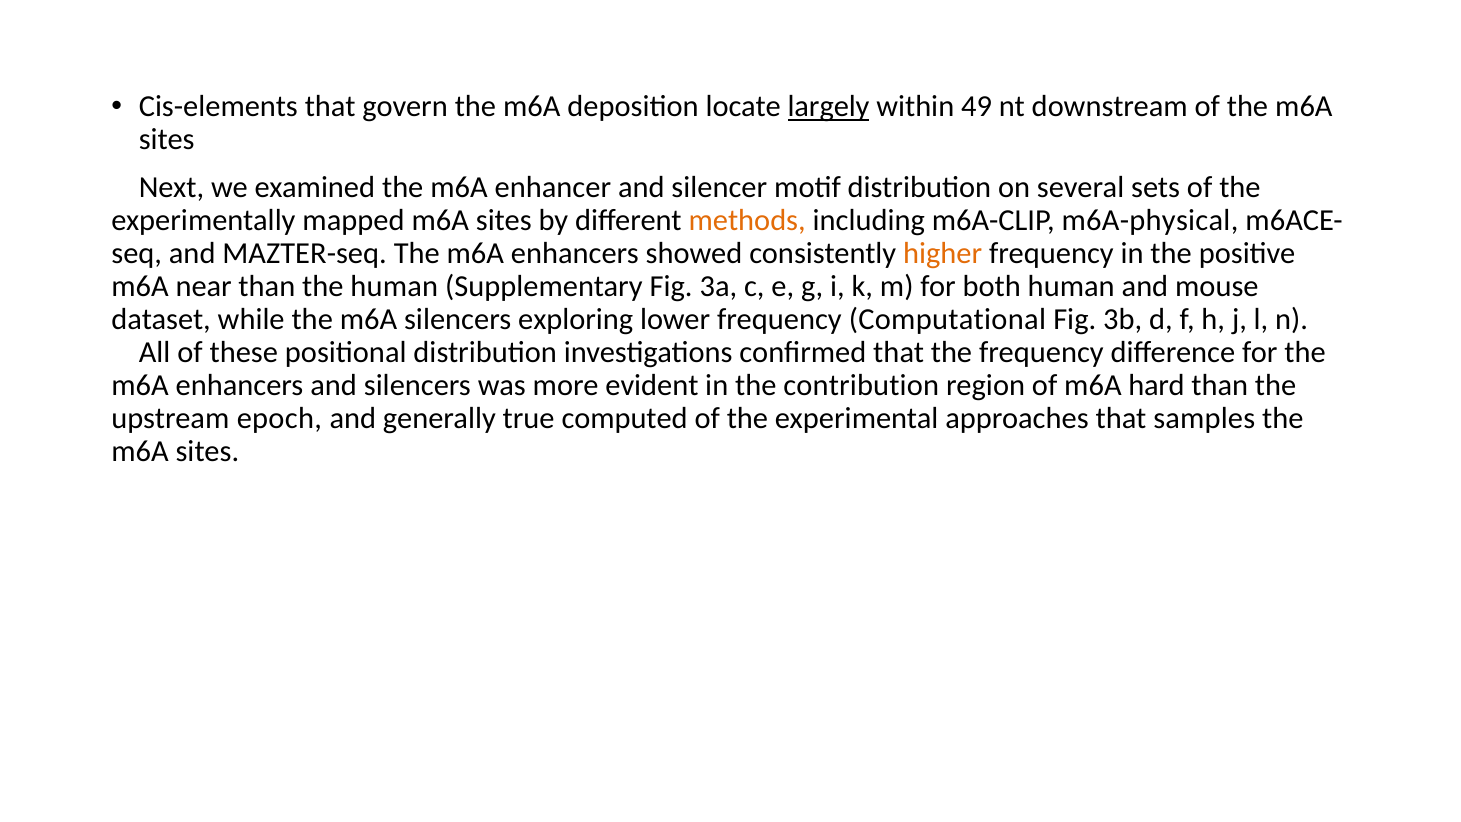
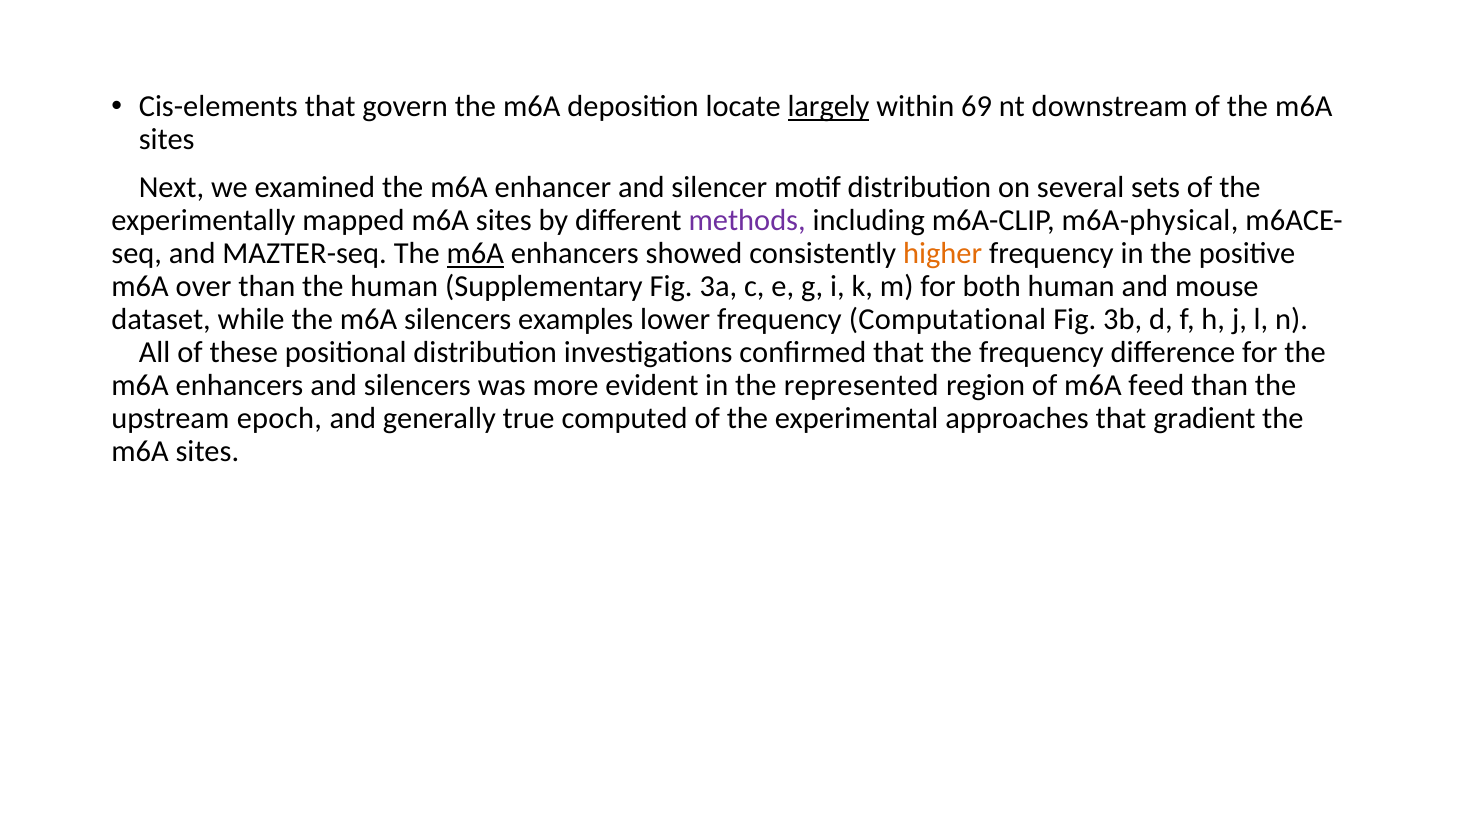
49: 49 -> 69 (977, 107)
methods colour: orange -> purple (747, 221)
m6A underline: none -> present (475, 254)
near: near -> over (204, 287)
exploring: exploring -> examples (576, 319)
contribution: contribution -> represented (861, 385)
hard: hard -> feed (1156, 385)
samples: samples -> gradient (1204, 418)
